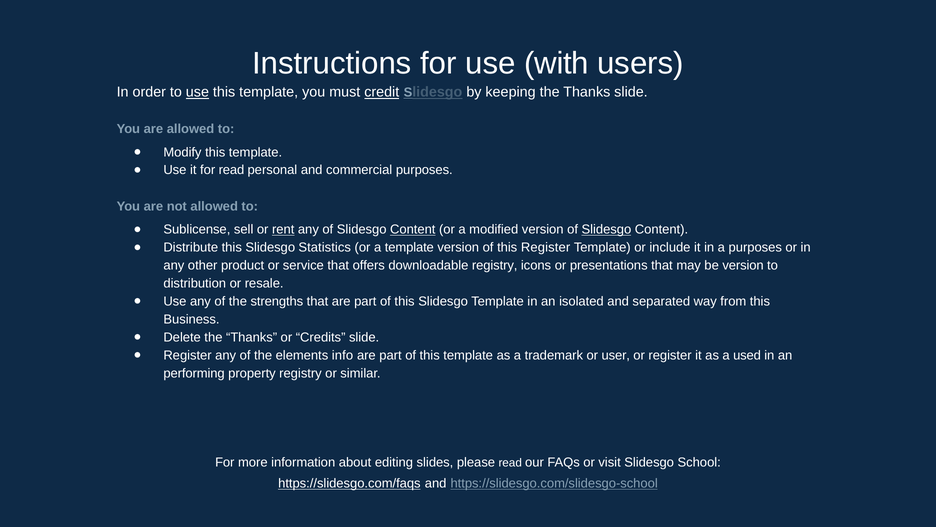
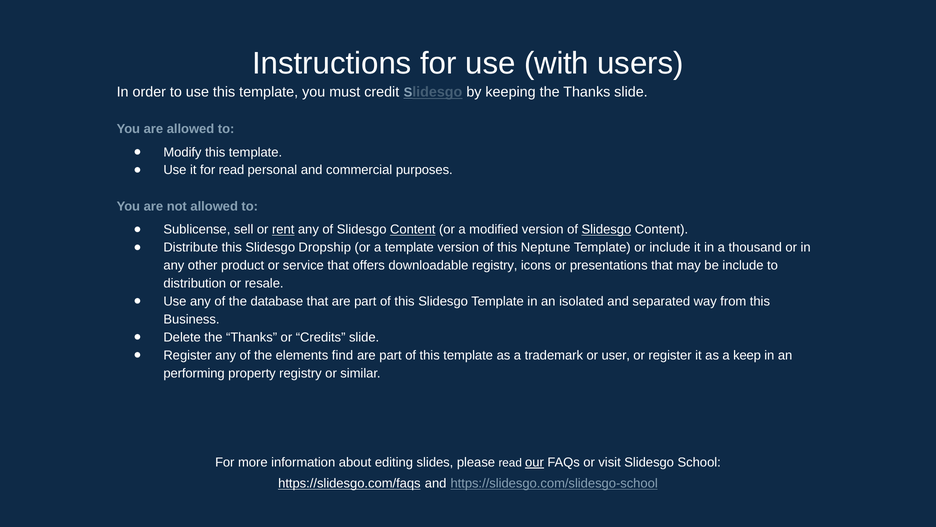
use underline: present -> none (197, 92)
credit underline: present -> none (382, 92)
Statistics: Statistics -> Dropship (325, 247)
this Register: Register -> Neptune (546, 247)
a purposes: purposes -> thousand (755, 247)
be version: version -> include (743, 265)
strengths: strengths -> database (277, 301)
info: info -> find (343, 355)
used: used -> keep (747, 355)
our underline: none -> present (534, 462)
